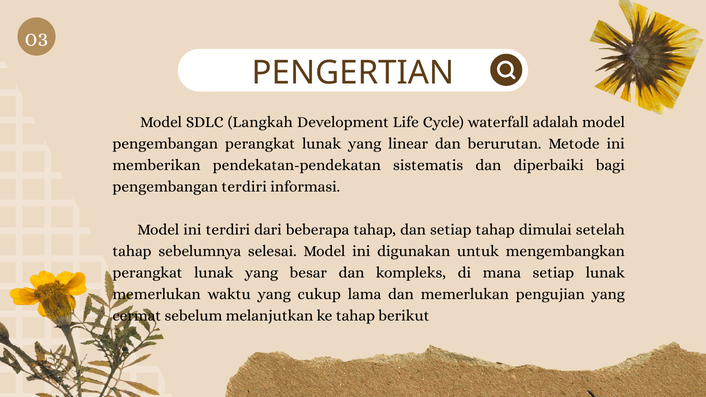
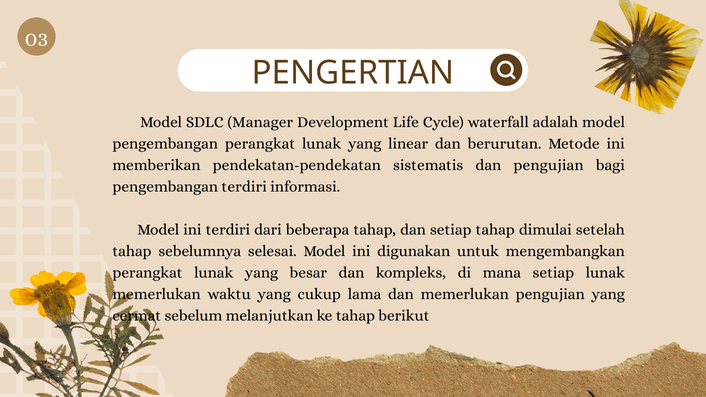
Langkah: Langkah -> Manager (260, 122)
dan diperbaiki: diperbaiki -> pengujian (549, 165)
